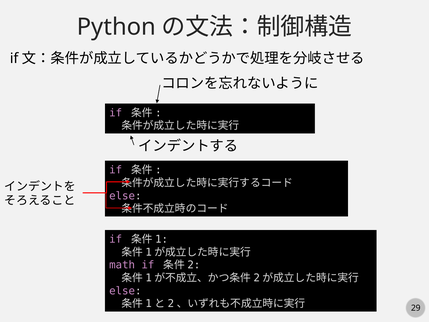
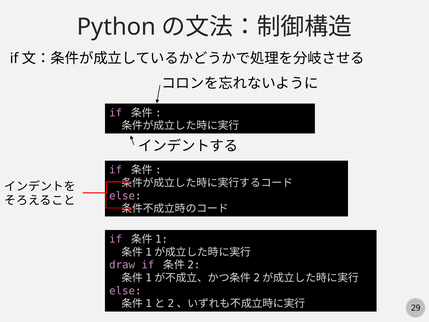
math: math -> draw (122, 265)
